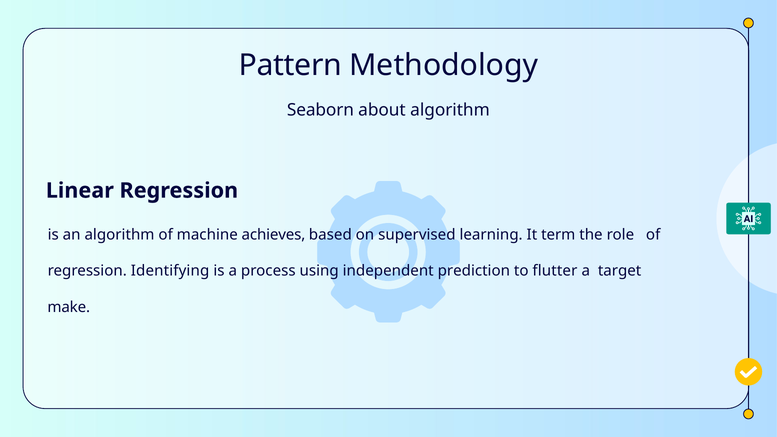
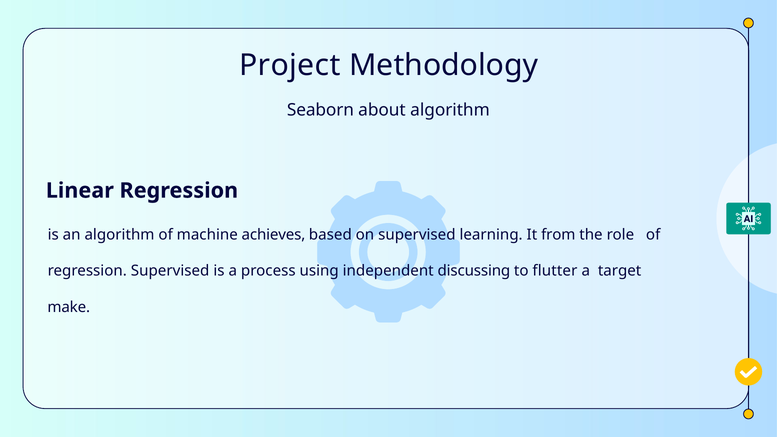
Pattern: Pattern -> Project (290, 65)
term: term -> from (558, 235)
regression Identifying: Identifying -> Supervised (170, 271)
prediction: prediction -> discussing (474, 271)
